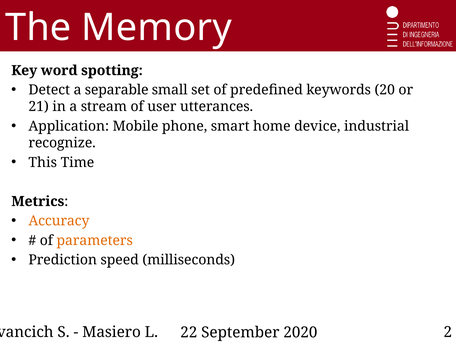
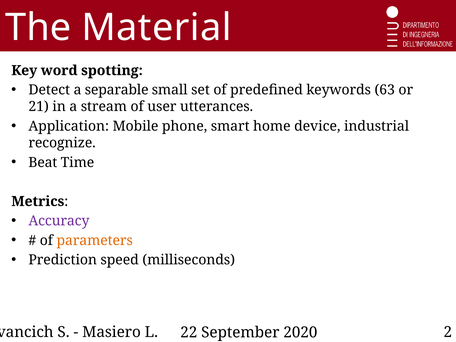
Memory: Memory -> Material (157, 28)
20: 20 -> 63 (385, 90)
This: This -> Beat (43, 162)
Accuracy colour: orange -> purple (59, 221)
